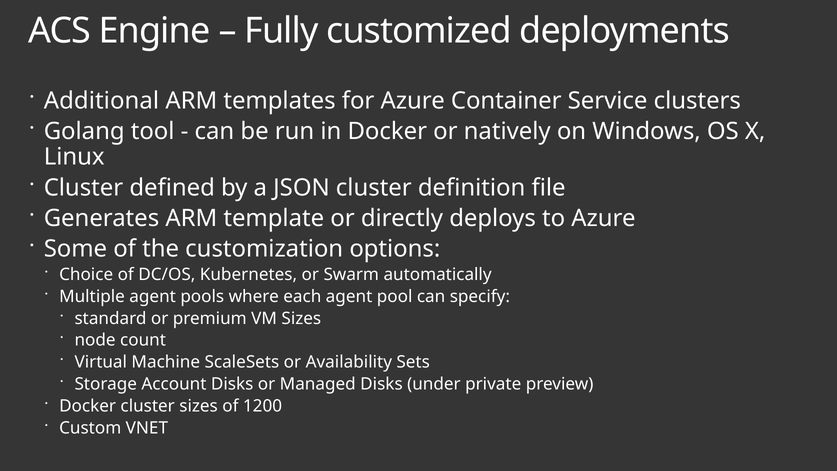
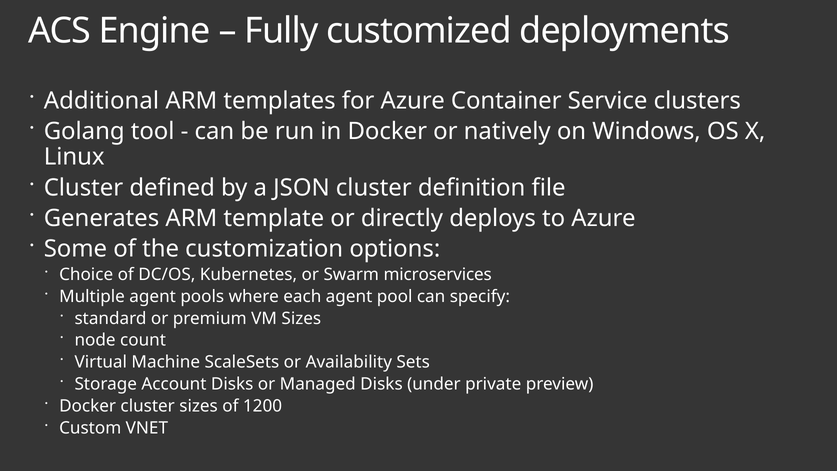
automatically: automatically -> microservices (438, 274)
